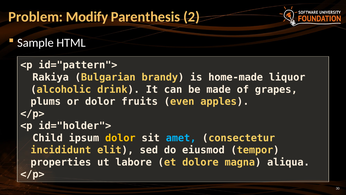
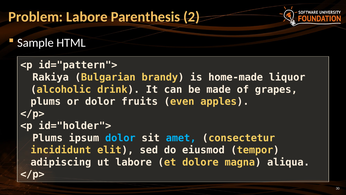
Problem Modify: Modify -> Labore (87, 17)
Child: Child -> Plums (48, 138)
dolor colour: yellow -> light blue (120, 138)
properties: properties -> adipiscing (61, 162)
